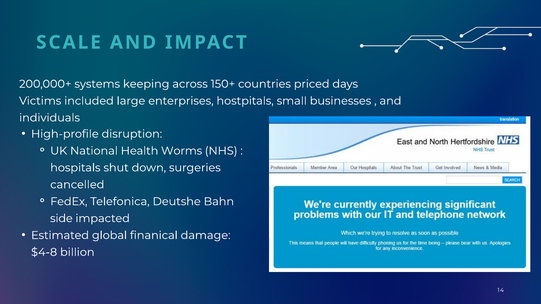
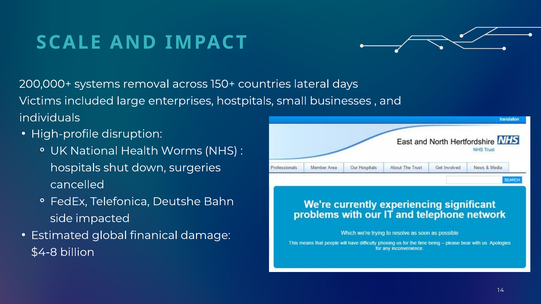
keeping: keeping -> removal (146, 84)
priced: priced -> lateral (312, 84)
